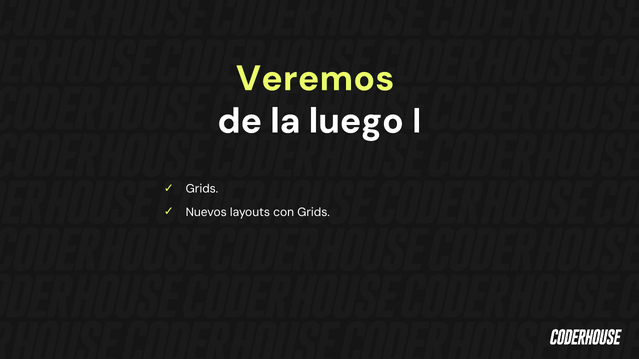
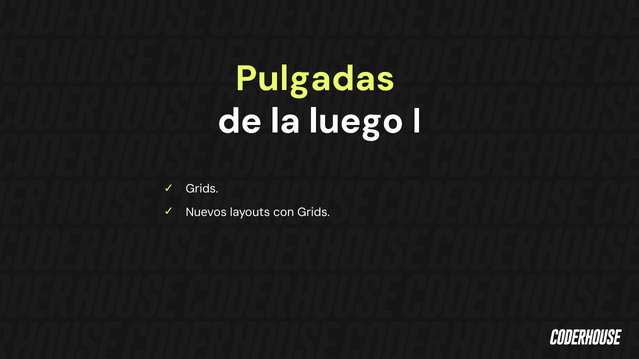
Veremos: Veremos -> Pulgadas (315, 79)
